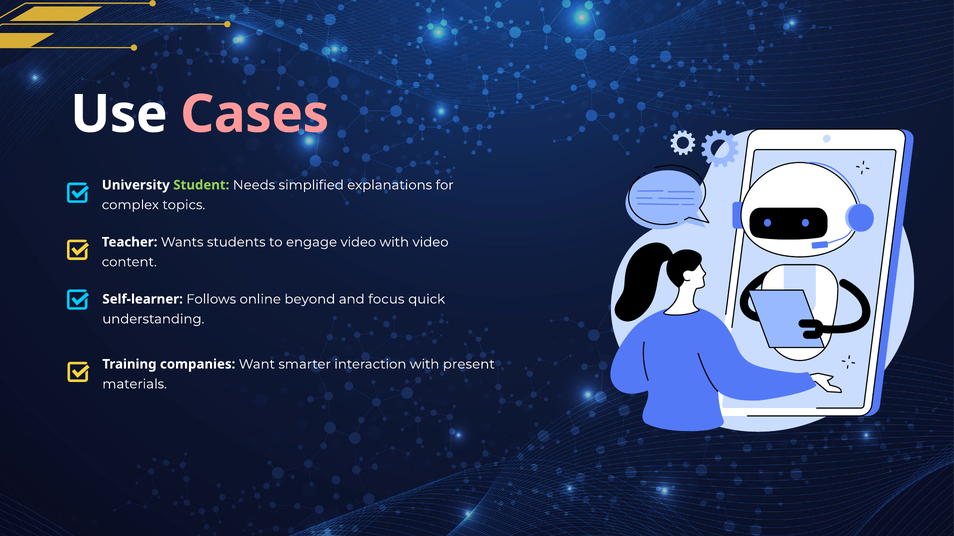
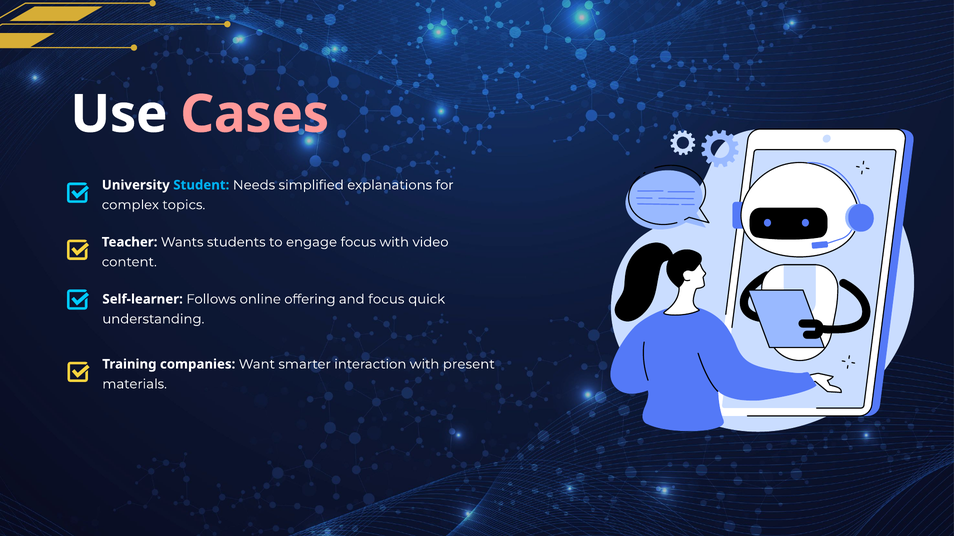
Student colour: light green -> light blue (201, 185)
engage video: video -> focus (358, 242)
beyond: beyond -> offering (310, 300)
